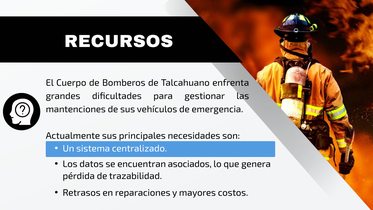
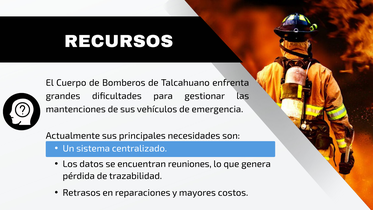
asociados: asociados -> reuniones (190, 164)
